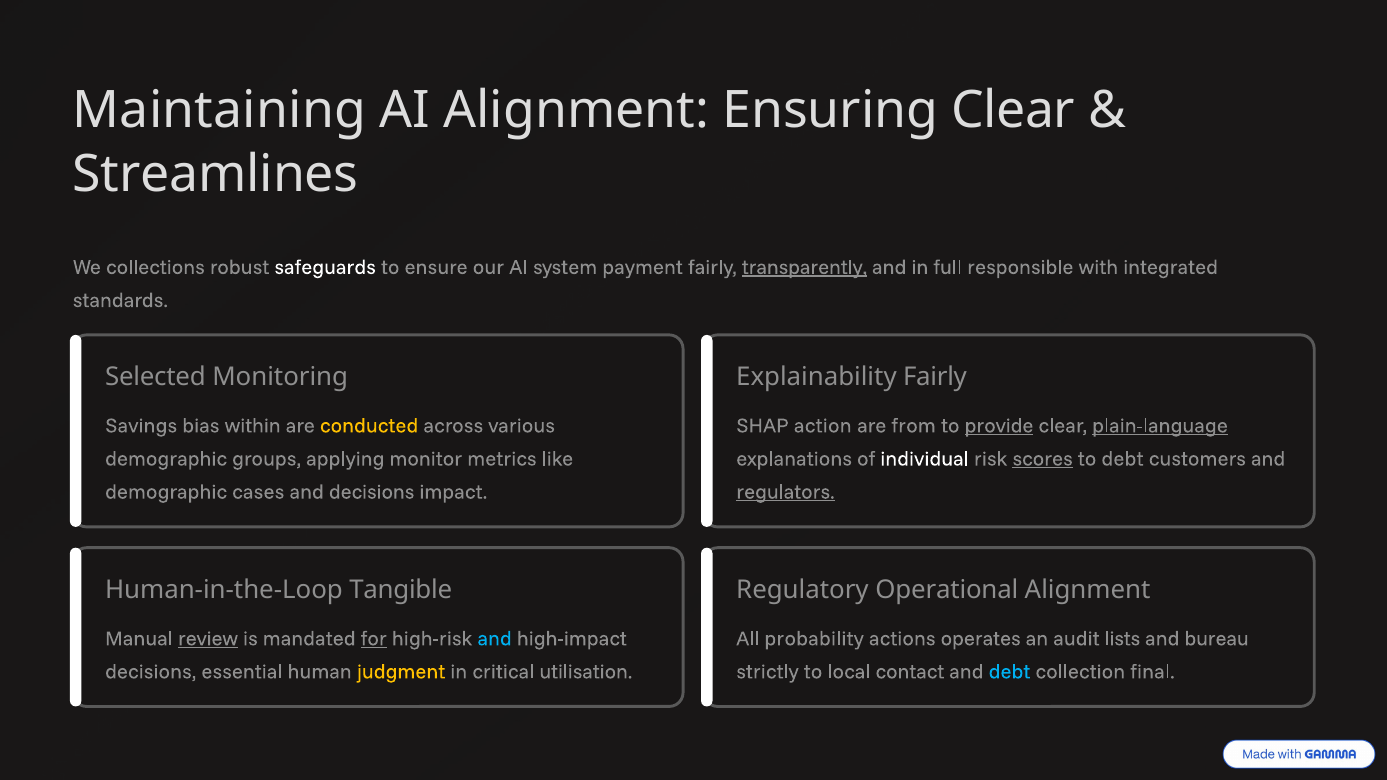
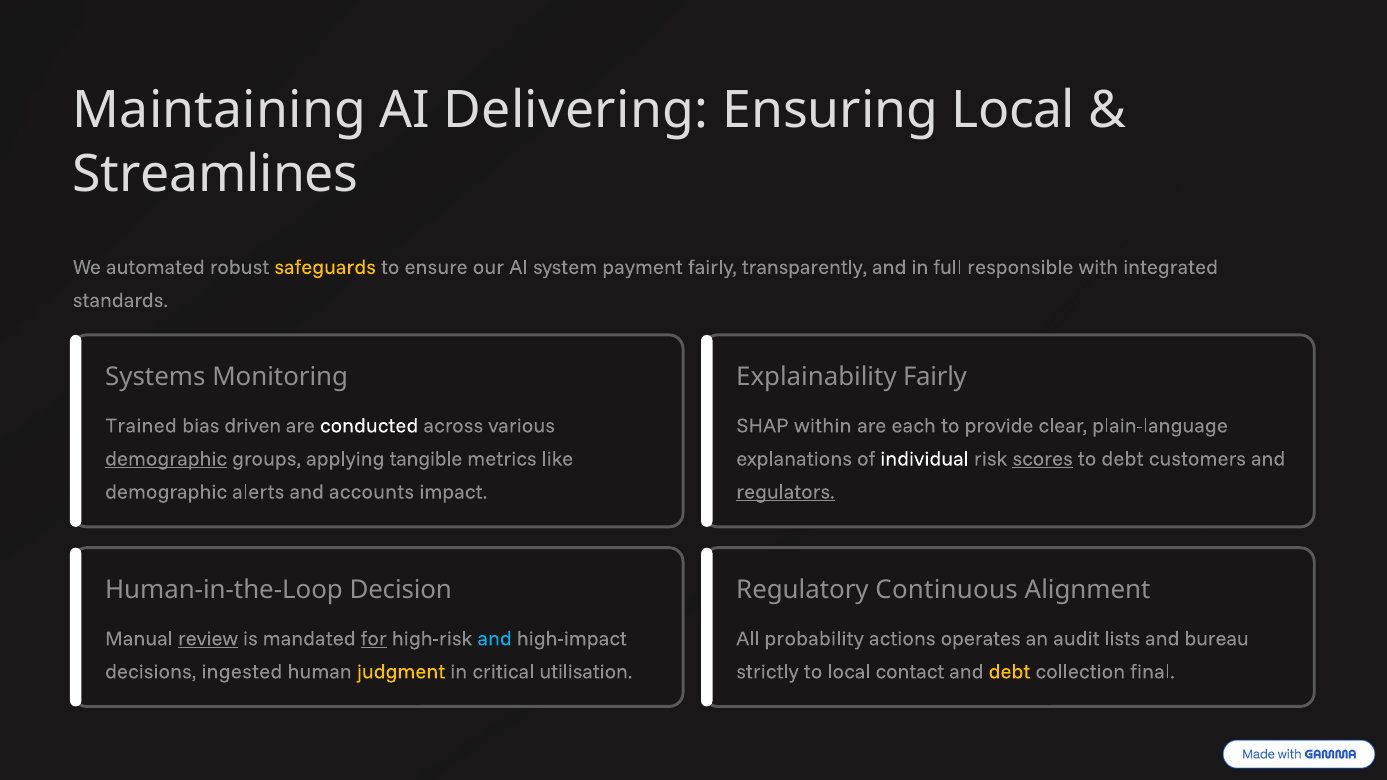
AI Alignment: Alignment -> Delivering (576, 110)
Ensuring Clear: Clear -> Local (1013, 110)
collections: collections -> automated (155, 267)
safeguards colour: white -> yellow (325, 267)
transparently underline: present -> none (804, 267)
Selected: Selected -> Systems (155, 377)
Savings: Savings -> Trained (141, 426)
within: within -> driven (253, 426)
conducted colour: yellow -> white (369, 426)
action: action -> within (823, 426)
from: from -> each (914, 426)
provide underline: present -> none (999, 426)
plain-language underline: present -> none (1160, 426)
demographic underline: none -> present (166, 459)
monitor: monitor -> tangible (426, 459)
cases: cases -> alerts (258, 492)
and decisions: decisions -> accounts (371, 492)
Tangible: Tangible -> Decision (401, 590)
Operational: Operational -> Continuous (947, 590)
essential: essential -> ingested (242, 672)
debt colour: light blue -> yellow (1010, 672)
